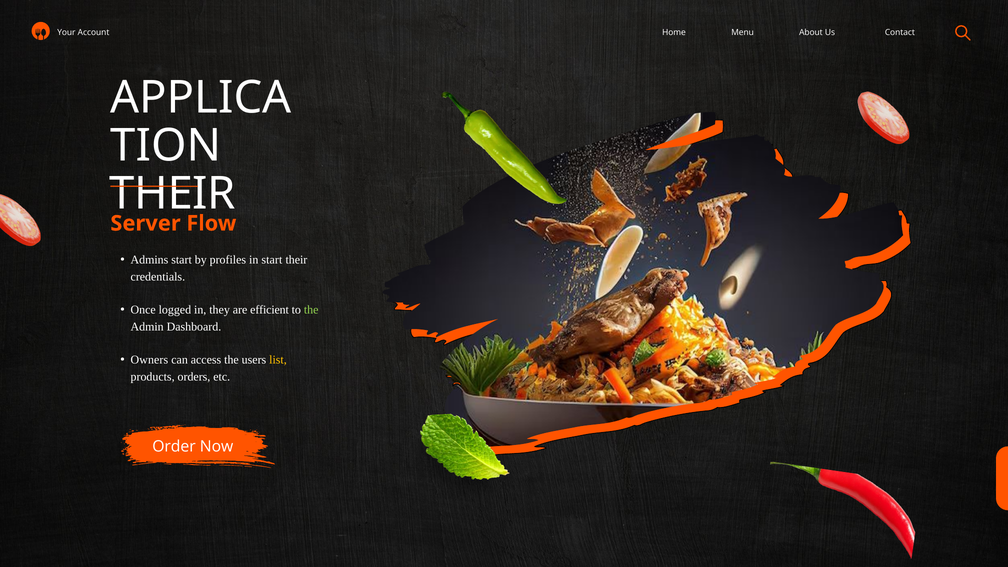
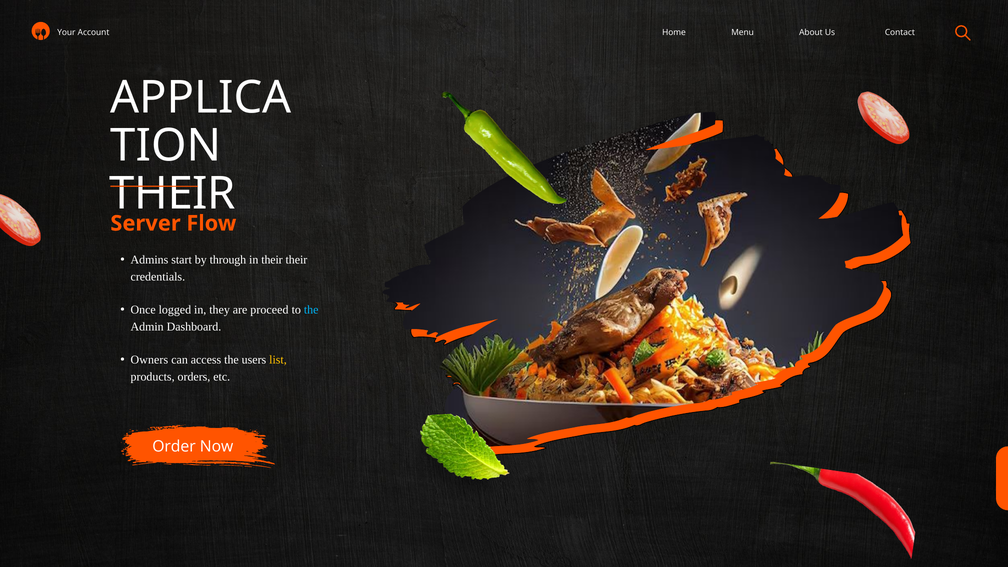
profiles: profiles -> through (228, 260)
in start: start -> their (272, 260)
efficient: efficient -> proceed (269, 310)
the colour: light green -> light blue (311, 310)
